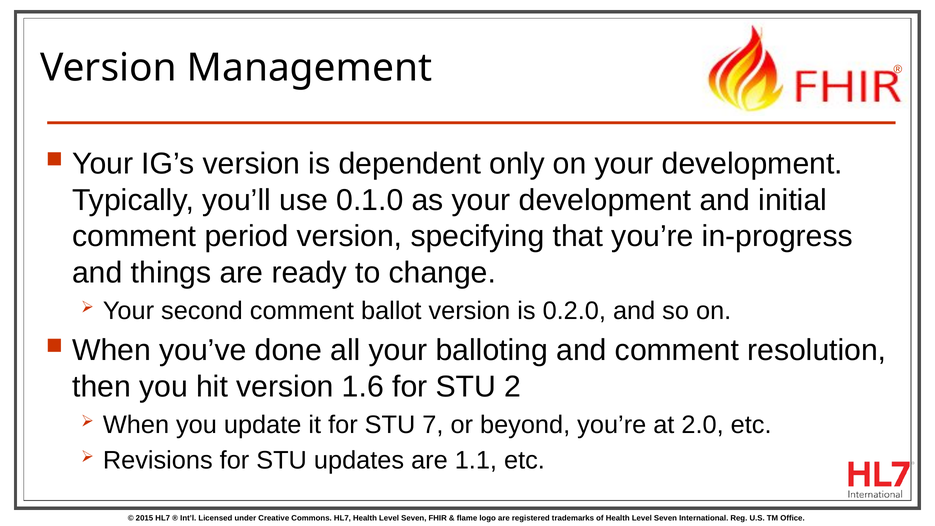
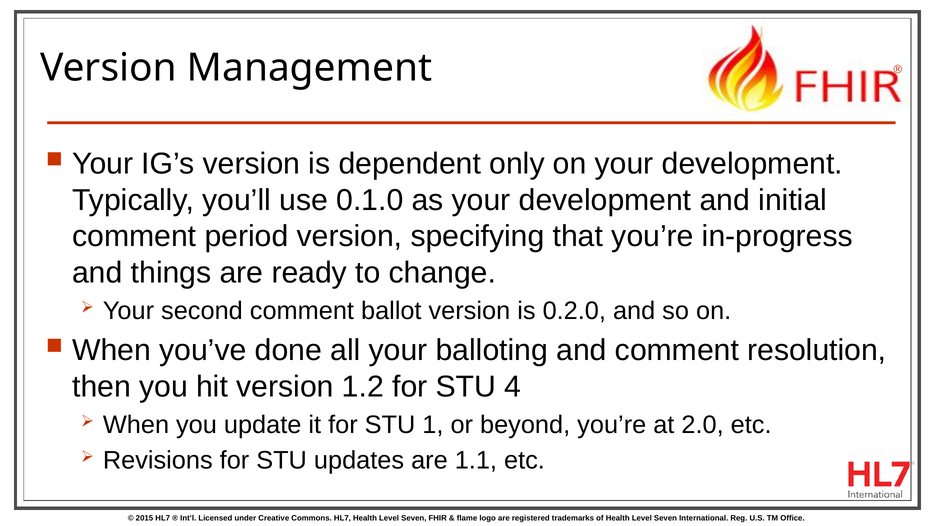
1.6: 1.6 -> 1.2 (363, 387)
2: 2 -> 4 (513, 387)
7: 7 -> 1 (433, 425)
